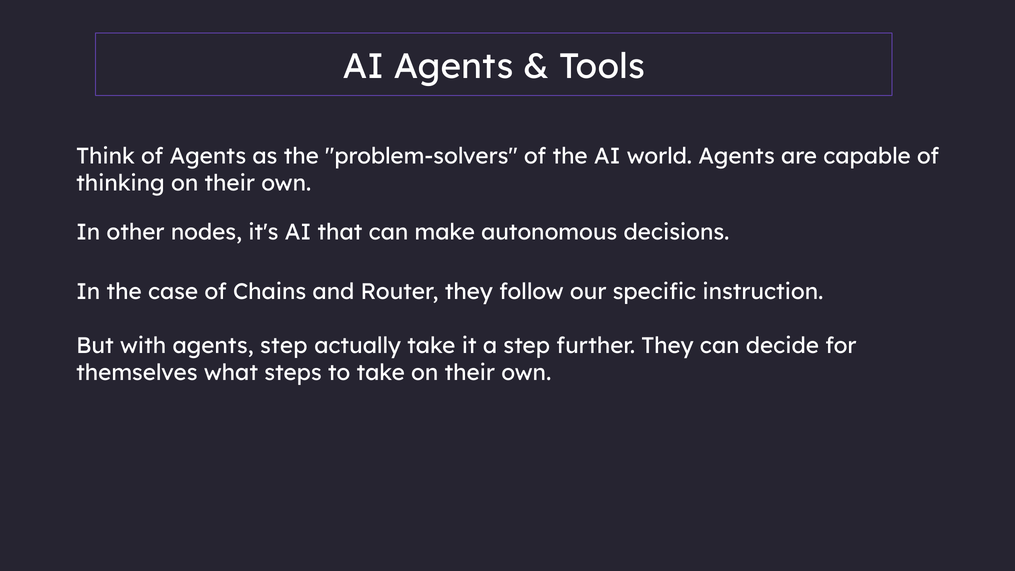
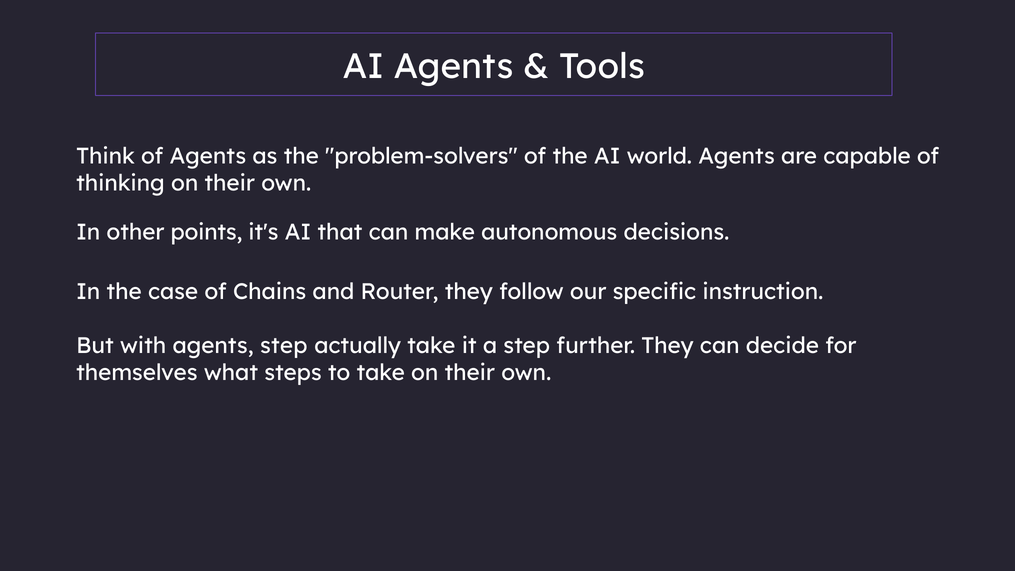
nodes: nodes -> points (207, 233)
